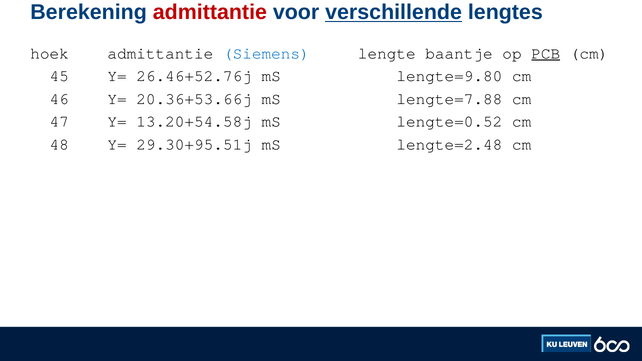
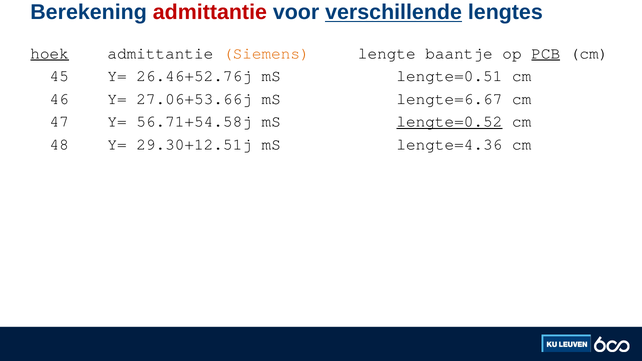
hoek underline: none -> present (50, 53)
Siemens colour: blue -> orange (266, 53)
lengte=9.80: lengte=9.80 -> lengte=0.51 (449, 76)
20.36+53.66j: 20.36+53.66j -> 27.06+53.66j (194, 99)
lengte=7.88: lengte=7.88 -> lengte=6.67 (449, 99)
13.20+54.58j: 13.20+54.58j -> 56.71+54.58j (194, 122)
lengte=0.52 underline: none -> present (449, 122)
29.30+95.51j: 29.30+95.51j -> 29.30+12.51j (194, 144)
lengte=2.48: lengte=2.48 -> lengte=4.36 (449, 144)
